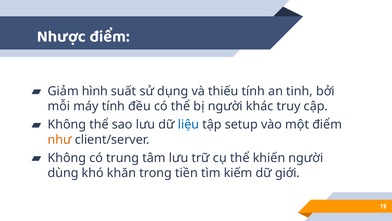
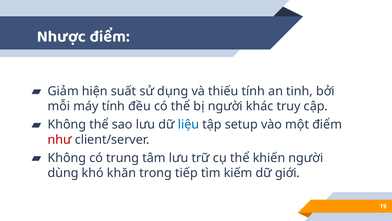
hình: hình -> hiện (95, 91)
như colour: orange -> red (60, 139)
tiền: tiền -> tiếp (186, 173)
